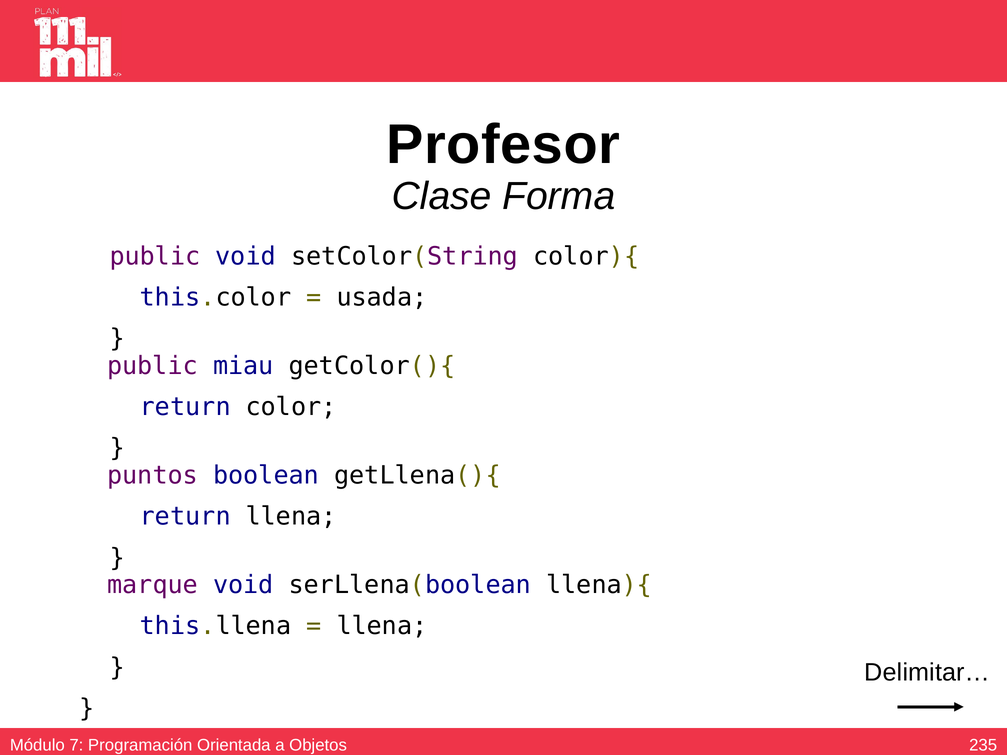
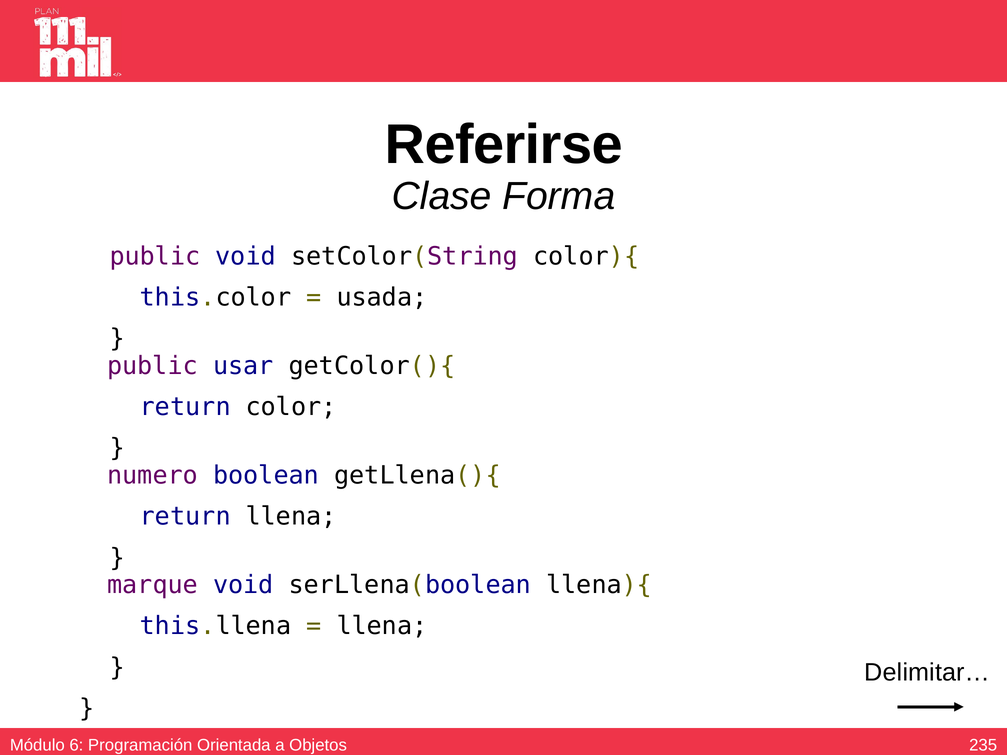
Profesor: Profesor -> Referirse (504, 145)
miau: miau -> usar (243, 366)
puntos: puntos -> numero (153, 476)
7: 7 -> 6 (76, 745)
